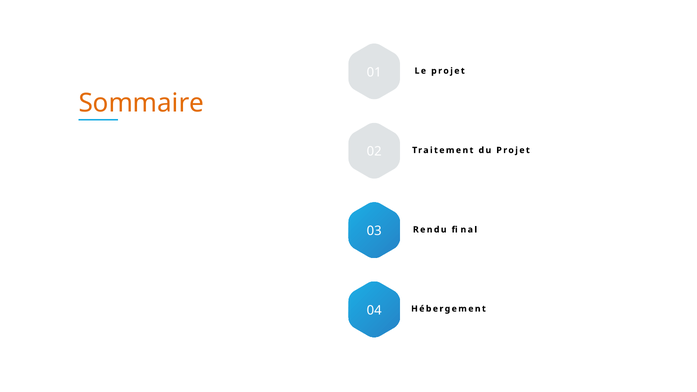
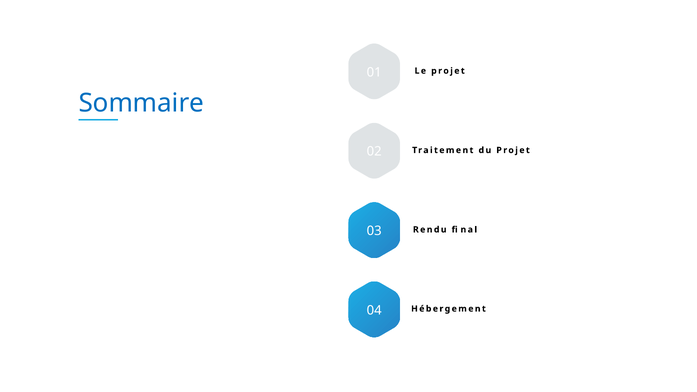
Sommaire colour: orange -> blue (141, 103)
